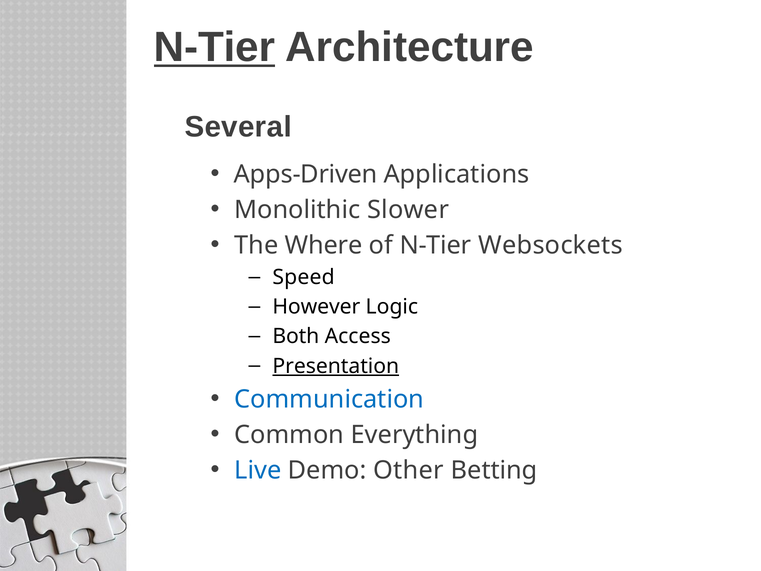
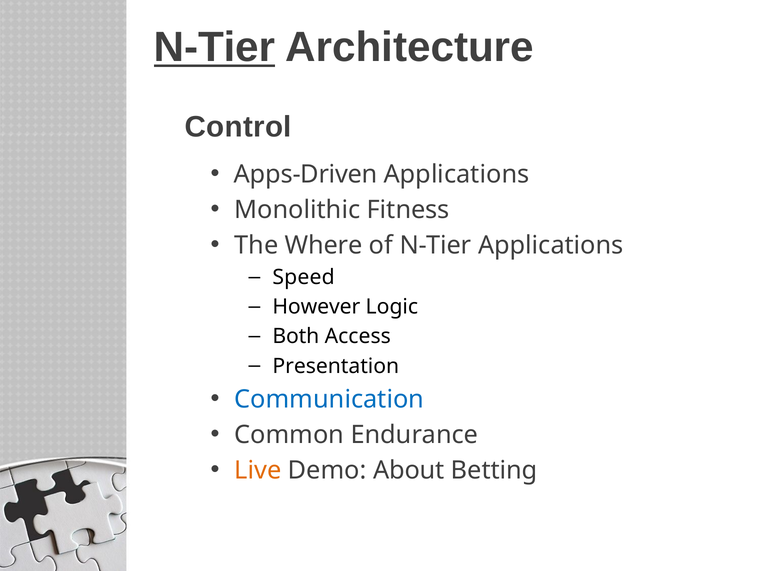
Several: Several -> Control (238, 127)
Slower: Slower -> Fitness (408, 210)
N-Tier Websockets: Websockets -> Applications (551, 245)
Presentation underline: present -> none (336, 366)
Everything: Everything -> Endurance (414, 435)
Live colour: blue -> orange (258, 470)
Other: Other -> About (409, 470)
